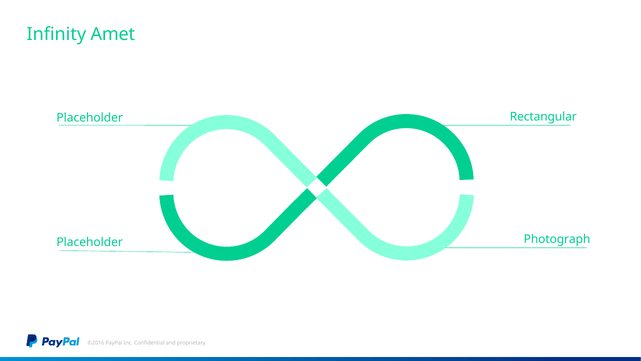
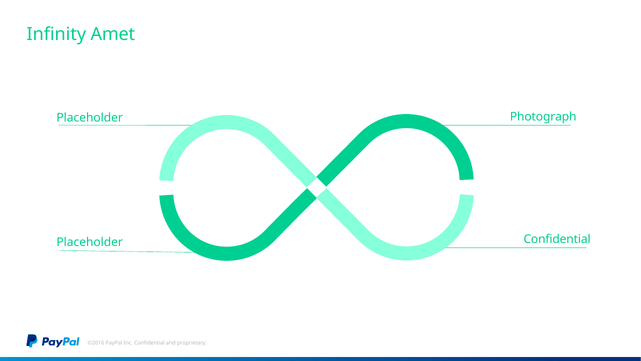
Rectangular: Rectangular -> Photograph (543, 117)
Placeholder Photograph: Photograph -> Confidential (557, 239)
